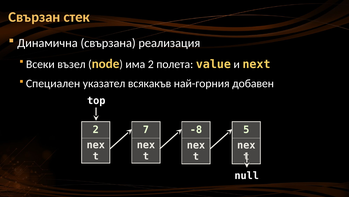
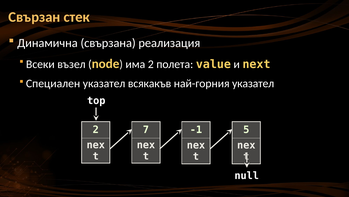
най-горния добавен: добавен -> указател (253, 83)
-8: -8 -> -1 (196, 129)
